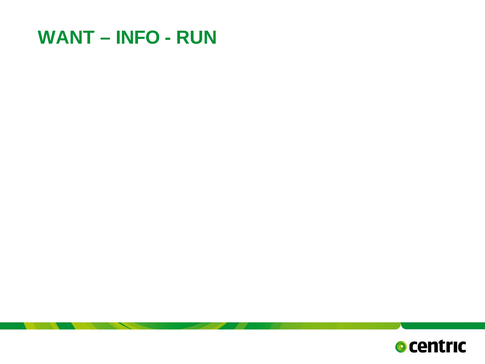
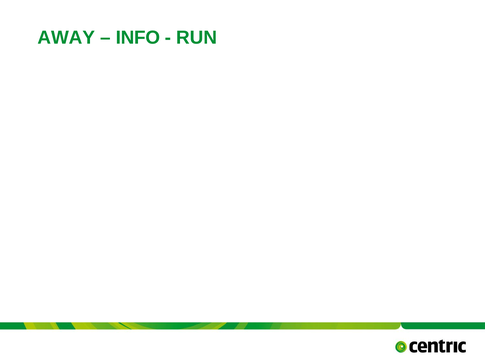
WANT: WANT -> AWAY (66, 38)
